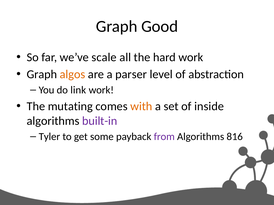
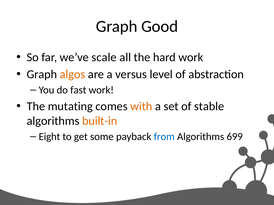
parser: parser -> versus (131, 75)
link: link -> fast (78, 90)
inside: inside -> stable (209, 107)
built-in colour: purple -> orange (100, 121)
Tyler: Tyler -> Eight (49, 137)
from colour: purple -> blue (164, 137)
816: 816 -> 699 (235, 137)
